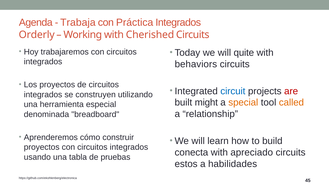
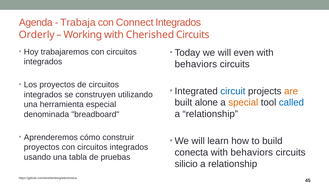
Práctica: Práctica -> Connect (135, 23)
quite: quite -> even (244, 53)
are colour: red -> orange (291, 91)
might: might -> alone (206, 103)
called colour: orange -> blue (291, 103)
apreciado: apreciado -> behaviors (252, 152)
estos: estos -> silicio (186, 164)
habilidades: habilidades -> relationship (233, 164)
